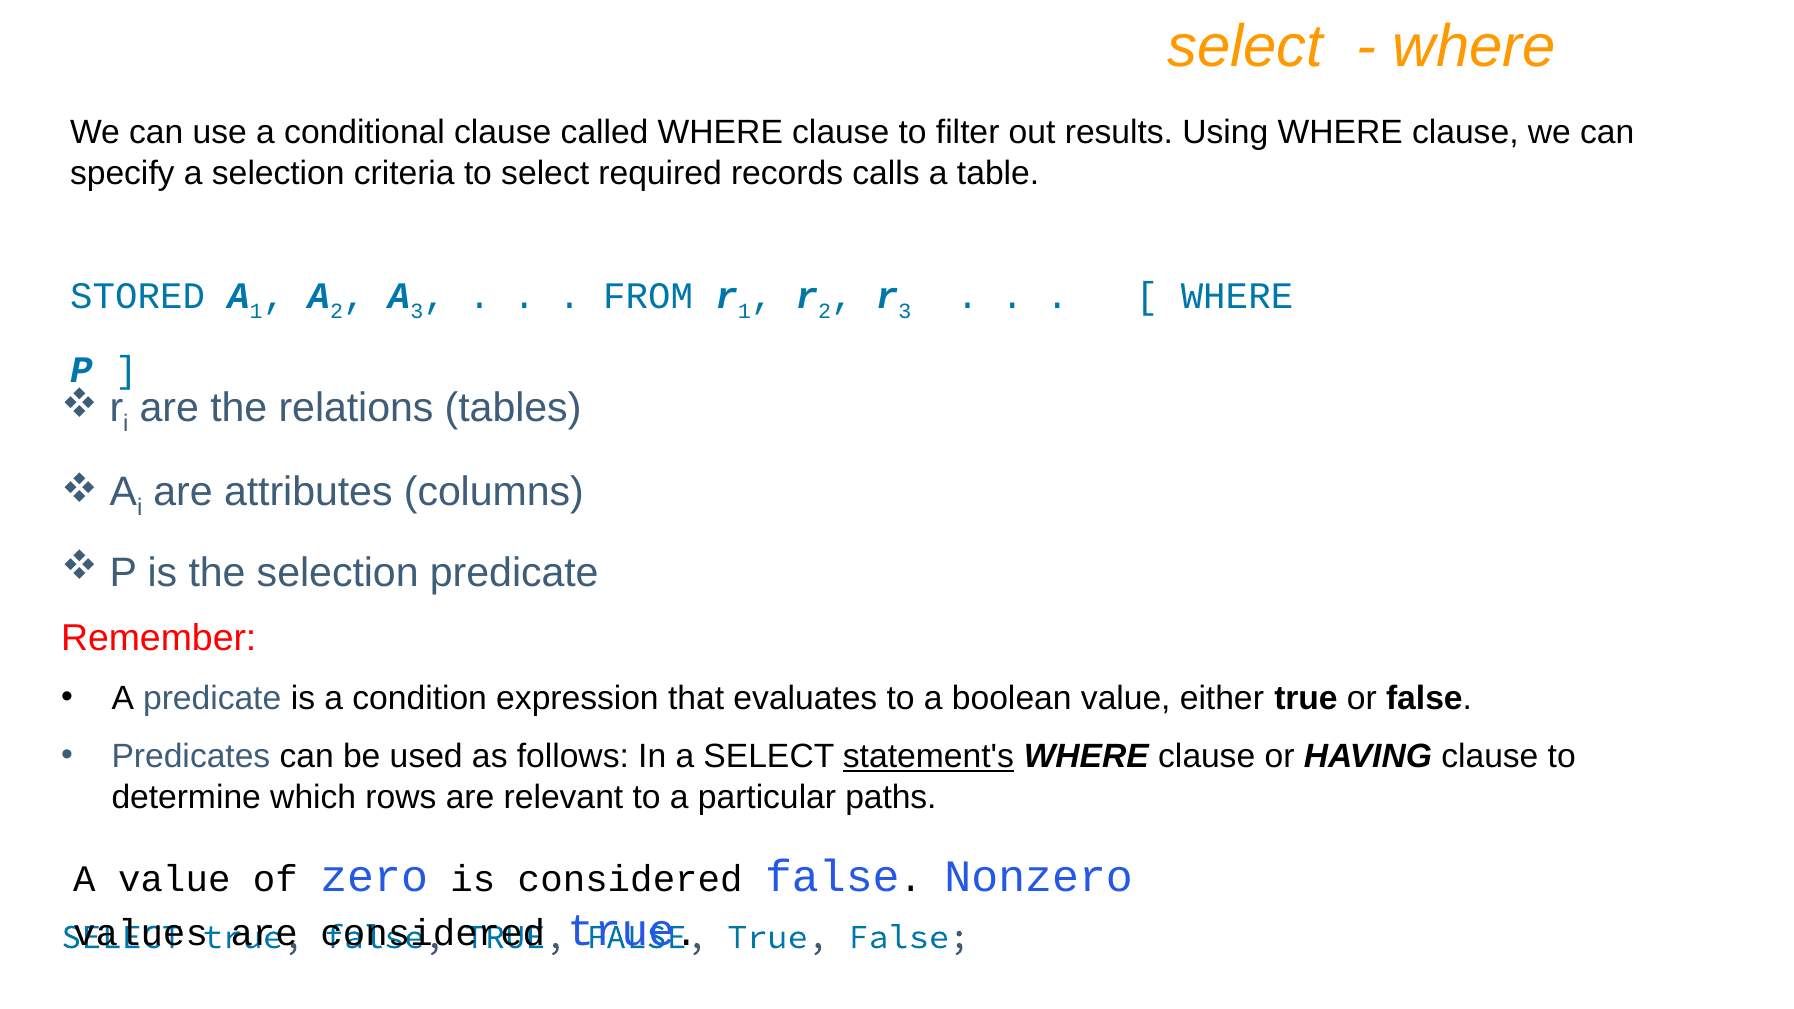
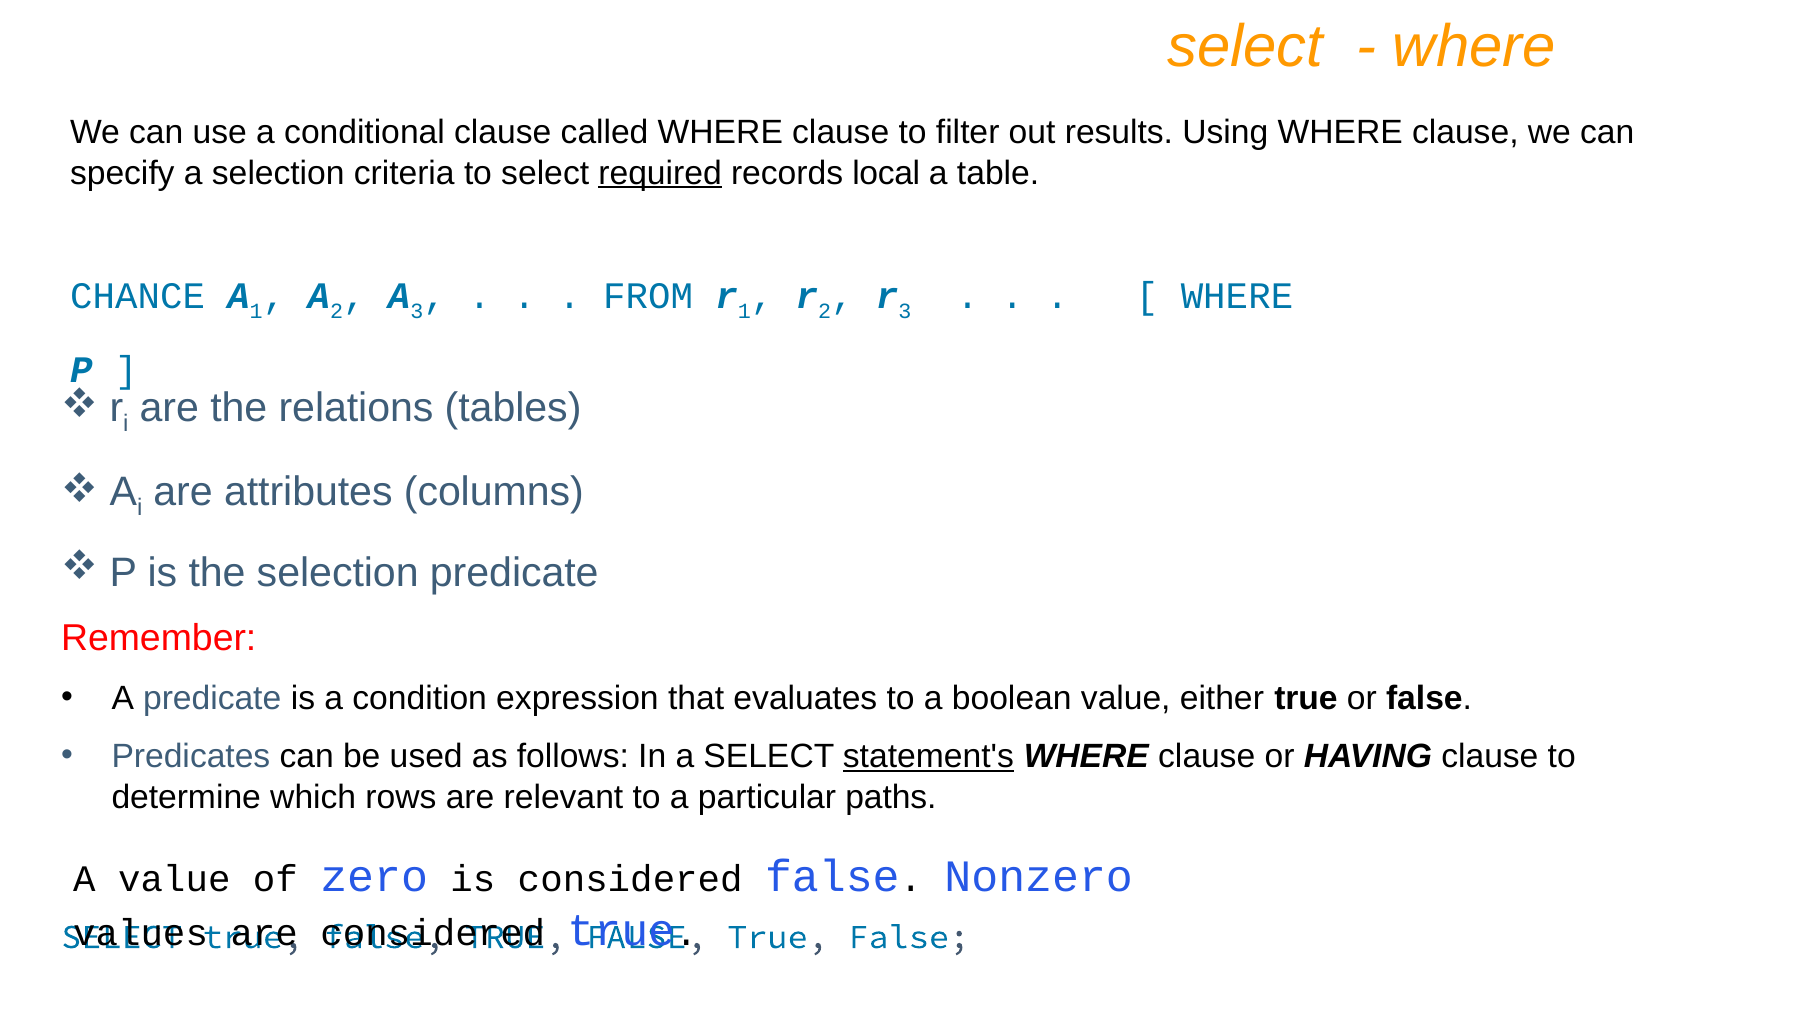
required underline: none -> present (660, 173)
calls: calls -> local (886, 173)
STORED: STORED -> CHANCE (138, 296)
